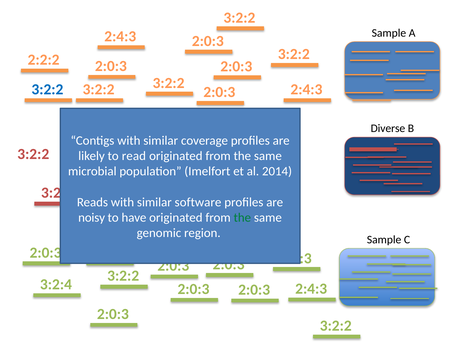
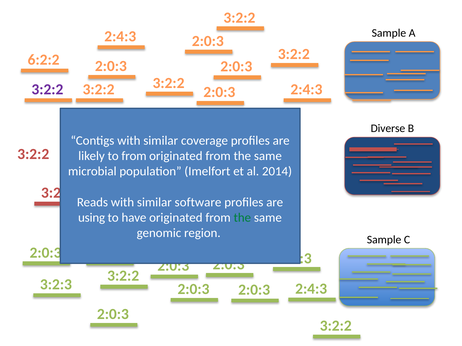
2:2:2: 2:2:2 -> 6:2:2 (44, 60)
3:2:2 colour: blue -> purple (47, 90)
to read: read -> from (134, 156)
noisy: noisy -> using (92, 218)
3:2:4: 3:2:4 -> 3:2:3 (56, 285)
